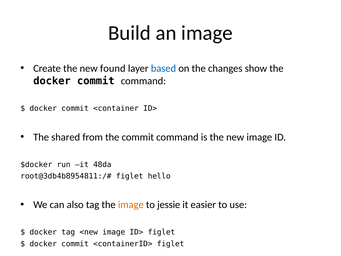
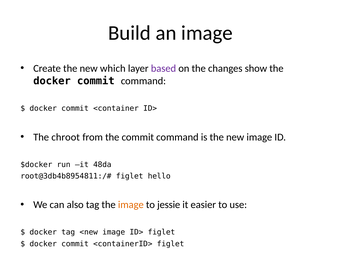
found: found -> which (113, 68)
based colour: blue -> purple (163, 68)
shared: shared -> chroot (66, 137)
